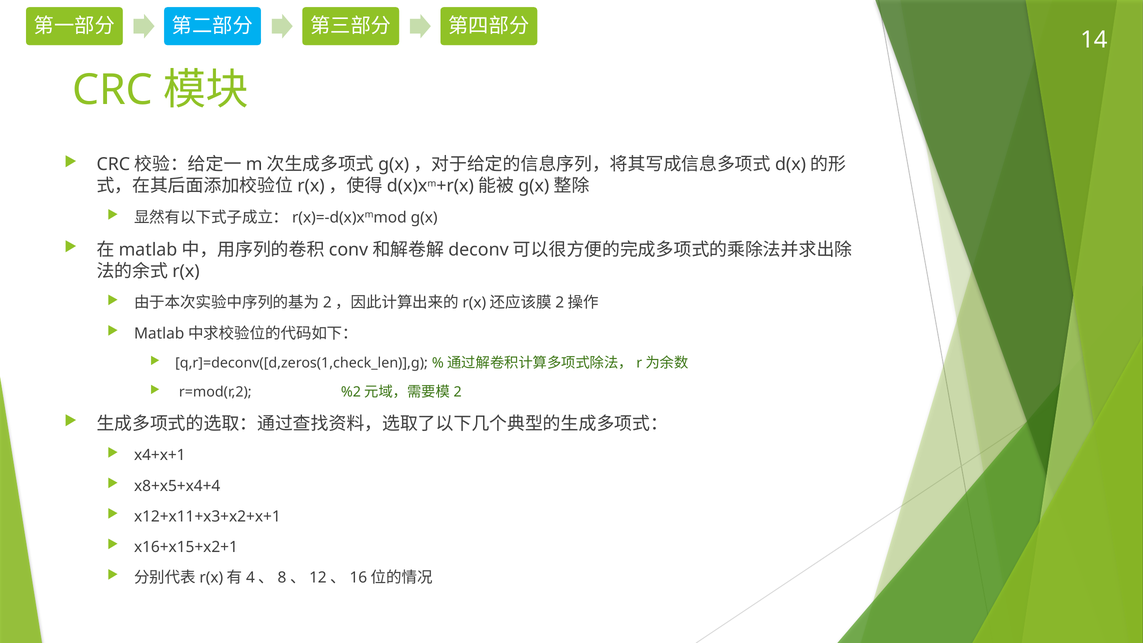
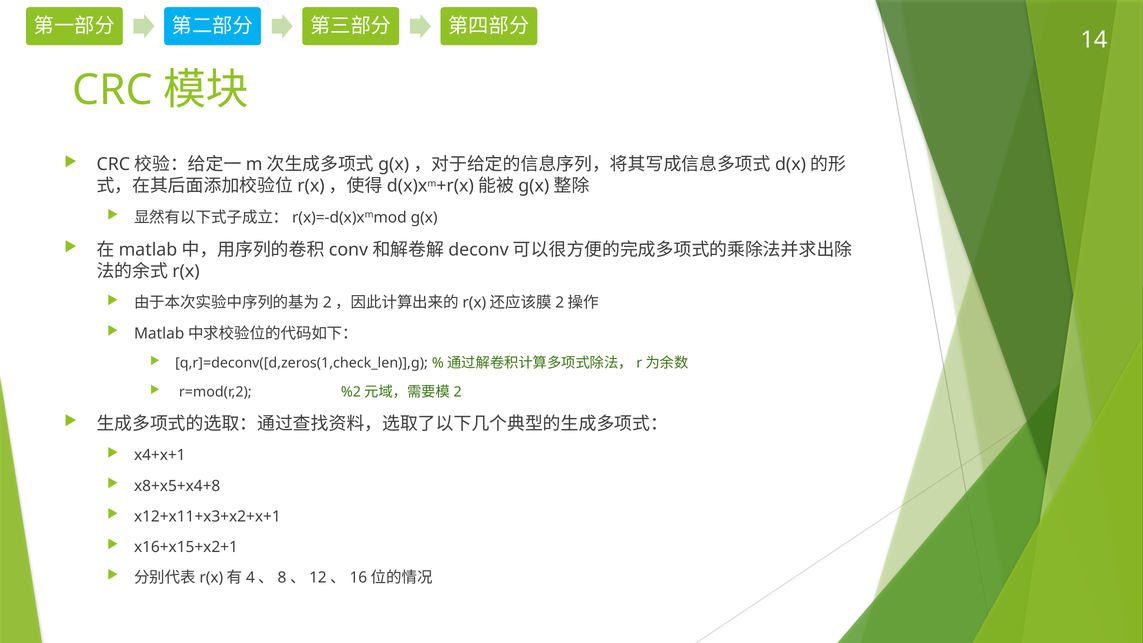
x8+x5+x4+4: x8+x5+x4+4 -> x8+x5+x4+8 (177, 486)
